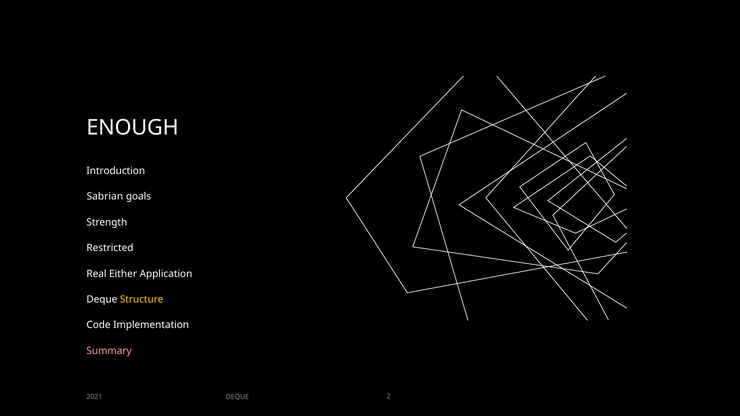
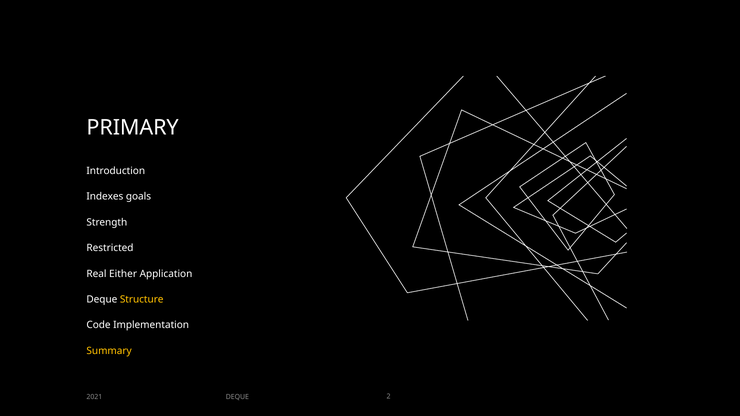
ENOUGH: ENOUGH -> PRIMARY (133, 128)
Sabrian: Sabrian -> Indexes (105, 197)
Summary colour: pink -> yellow (109, 351)
